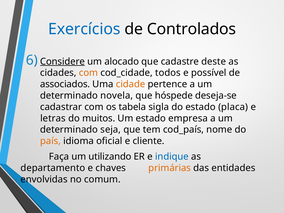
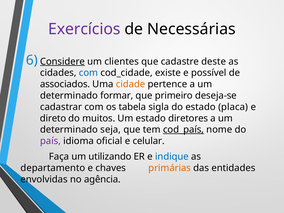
Exercícios colour: blue -> purple (84, 29)
Controlados: Controlados -> Necessárias (191, 29)
alocado: alocado -> clientes (122, 61)
com colour: orange -> blue (88, 73)
todos: todos -> existe (168, 73)
novela: novela -> formar (117, 96)
hóspede: hóspede -> primeiro (174, 96)
letras: letras -> direto (53, 118)
empresa: empresa -> diretores (188, 118)
cod_país underline: none -> present (183, 130)
país colour: orange -> purple (50, 141)
cliente: cliente -> celular (149, 141)
comum: comum -> agência (102, 179)
